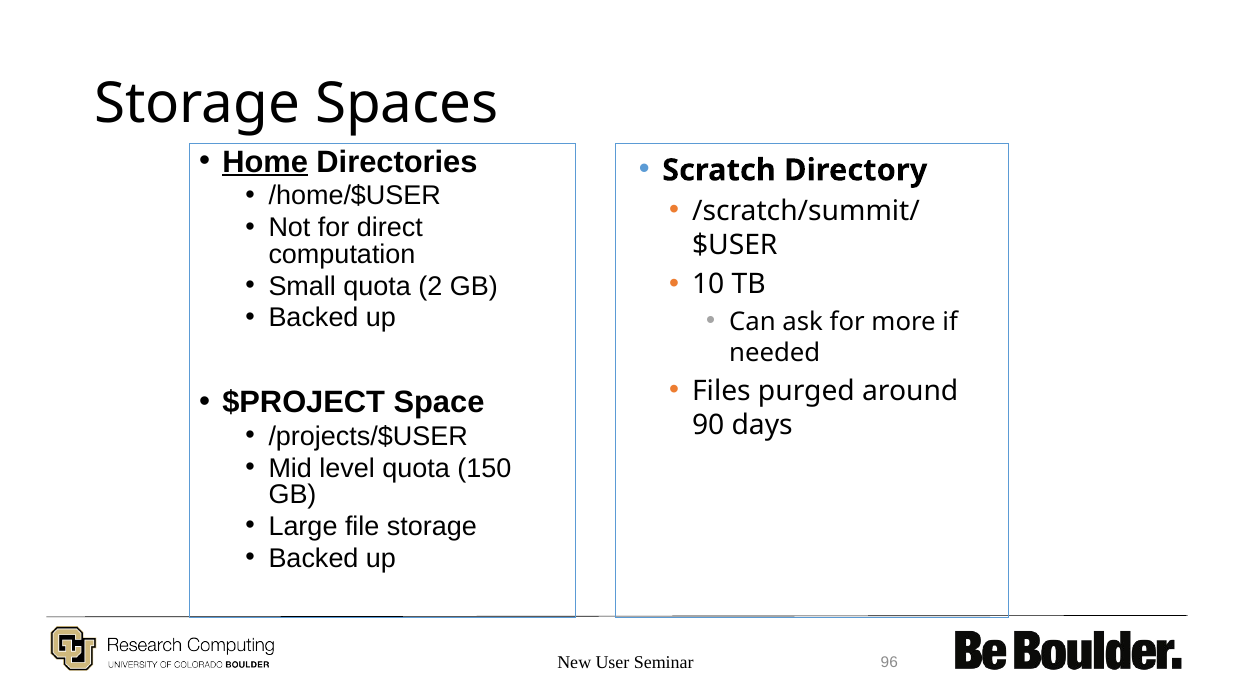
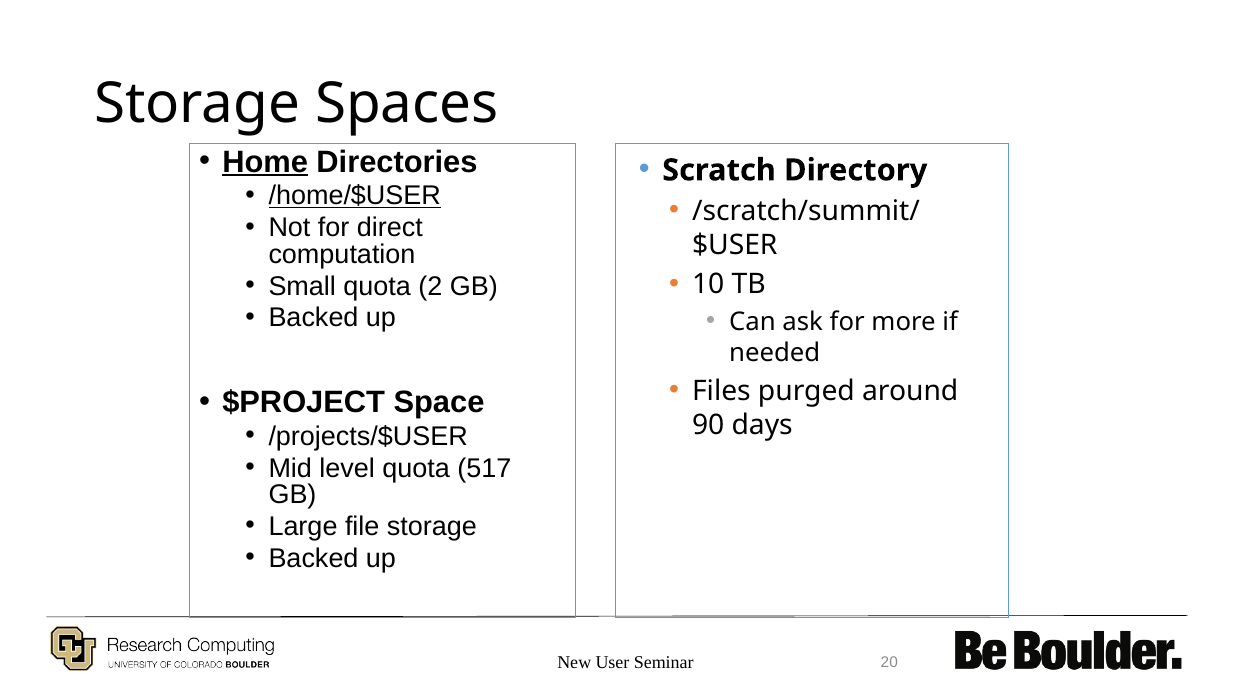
/home/$USER underline: none -> present (355, 196)
150: 150 -> 517 (484, 469)
96: 96 -> 20 (889, 663)
